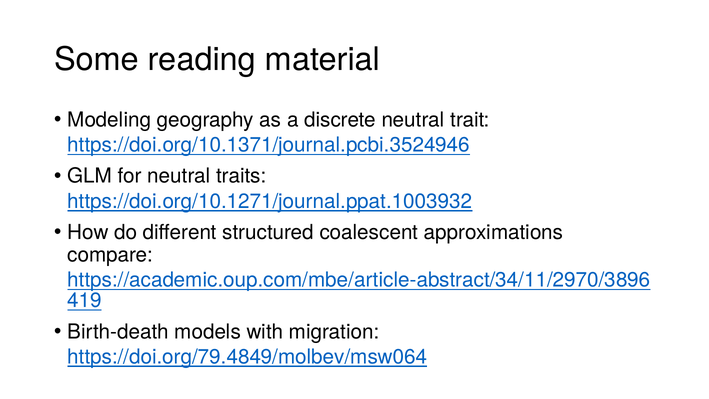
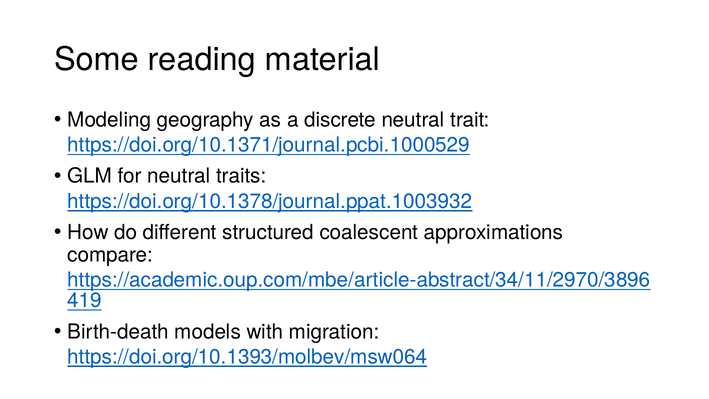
https://doi.org/10.1371/journal.pcbi.3524946: https://doi.org/10.1371/journal.pcbi.3524946 -> https://doi.org/10.1371/journal.pcbi.1000529 (269, 145)
https://doi.org/10.1271/journal.ppat.1003932: https://doi.org/10.1271/journal.ppat.1003932 -> https://doi.org/10.1378/journal.ppat.1003932 (270, 201)
https://doi.org/79.4849/molbev/msw064: https://doi.org/79.4849/molbev/msw064 -> https://doi.org/10.1393/molbev/msw064 (247, 357)
